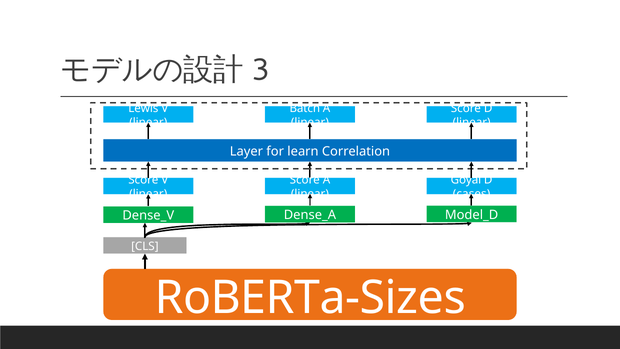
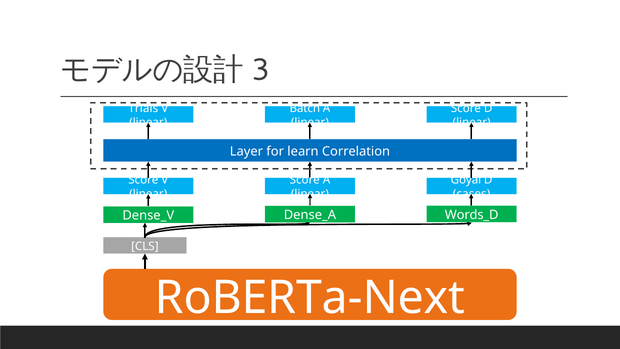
Lewis: Lewis -> Trials (143, 108)
Model_D: Model_D -> Words_D (472, 215)
RoBERTa-Sizes: RoBERTa-Sizes -> RoBERTa-Next (310, 297)
